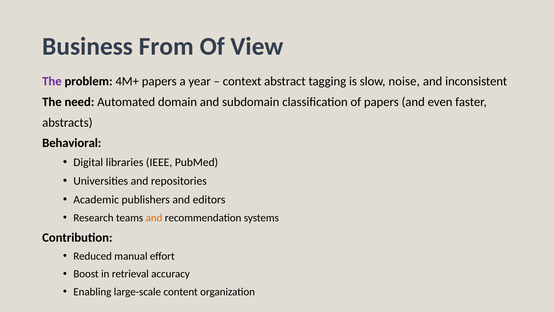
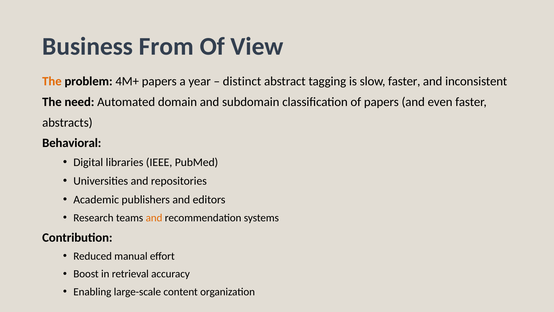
The colour: purple -> orange (52, 81)
context: context -> distinct (242, 81)
slow noise: noise -> faster (404, 81)
